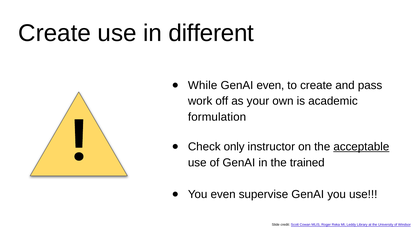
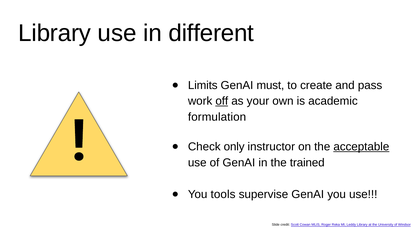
Create: Create -> Library (55, 33)
While: While -> Limits (203, 85)
GenAI even: even -> must (270, 85)
off underline: none -> present (222, 101)
You even: even -> tools (223, 195)
